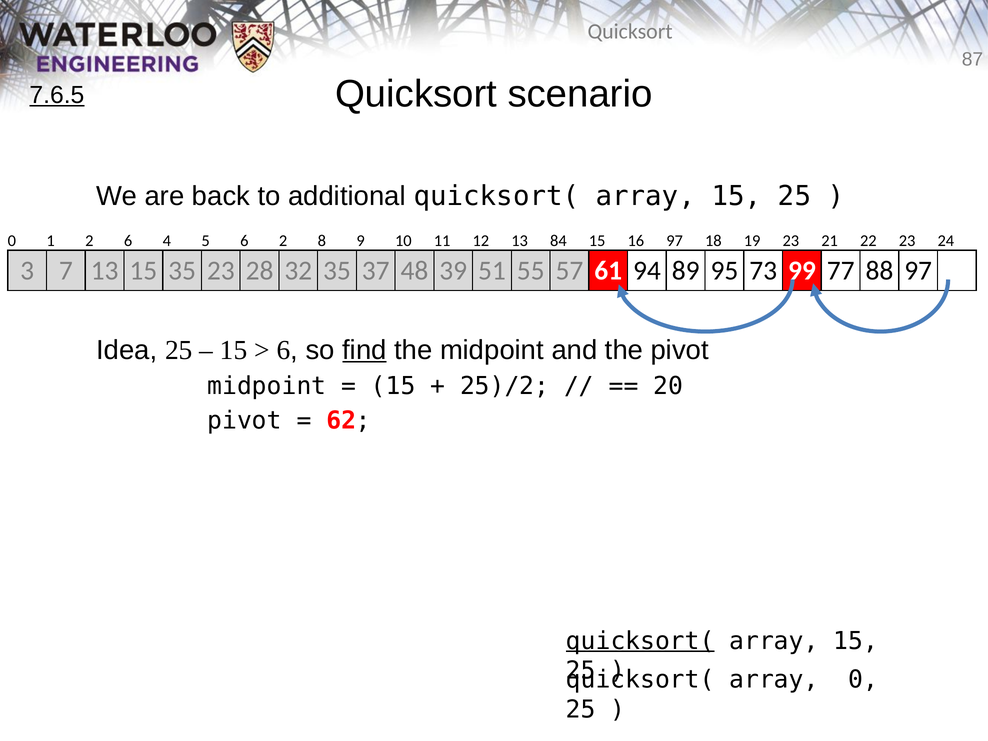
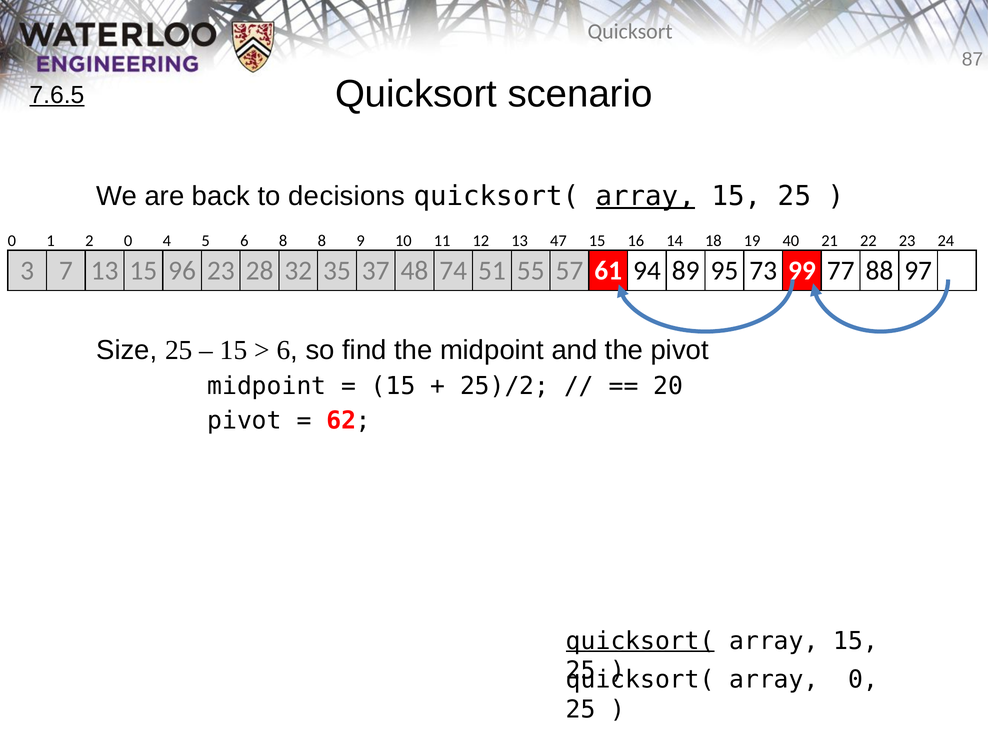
additional: additional -> decisions (347, 196)
array underline: none -> present (645, 196)
2 6: 6 -> 0 (128, 241)
6 2: 2 -> 8 (283, 241)
84: 84 -> 47 (558, 241)
16 97: 97 -> 14 (675, 241)
19 23: 23 -> 40 (791, 241)
15 35: 35 -> 96 (182, 271)
39: 39 -> 74 (453, 271)
Idea: Idea -> Size (127, 350)
find underline: present -> none (364, 350)
